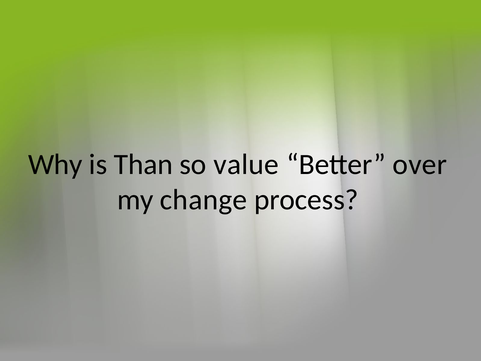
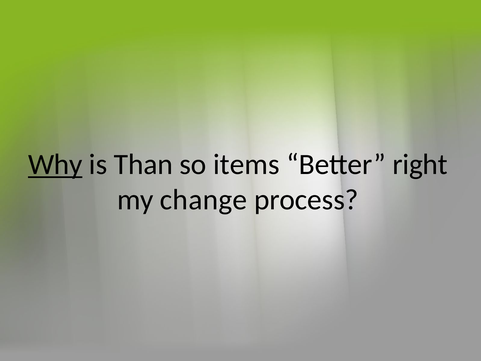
Why underline: none -> present (55, 164)
value: value -> items (246, 164)
over: over -> right (420, 164)
